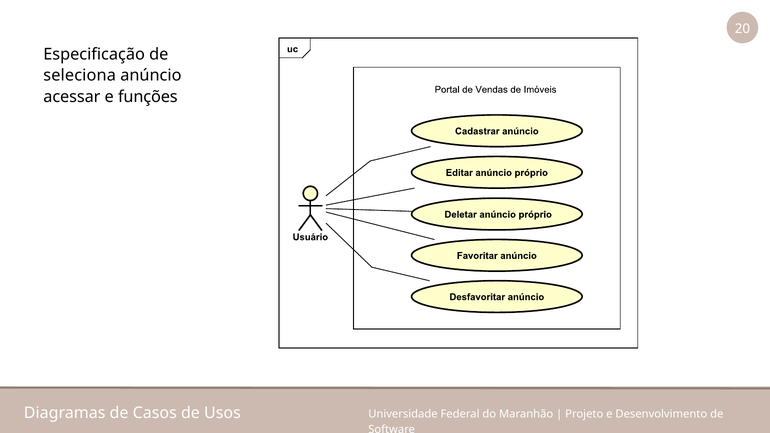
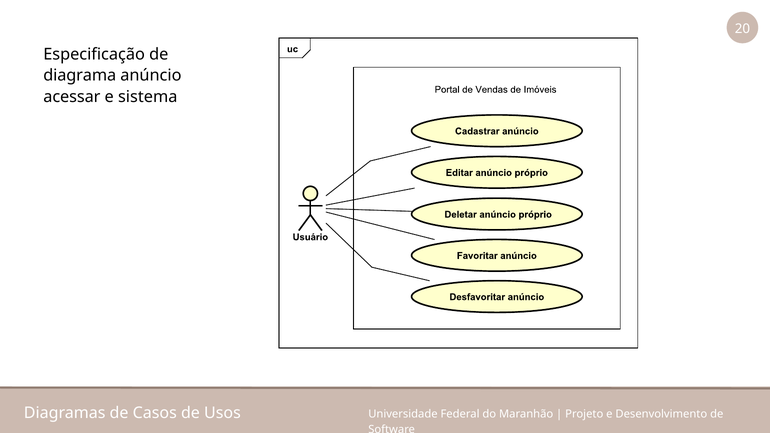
seleciona: seleciona -> diagrama (80, 75)
funções: funções -> sistema (148, 97)
